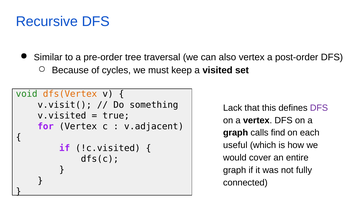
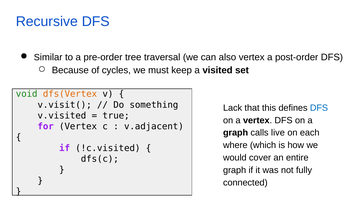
DFS colour: purple -> blue (319, 108)
find: find -> live (278, 132)
useful: useful -> where (235, 145)
